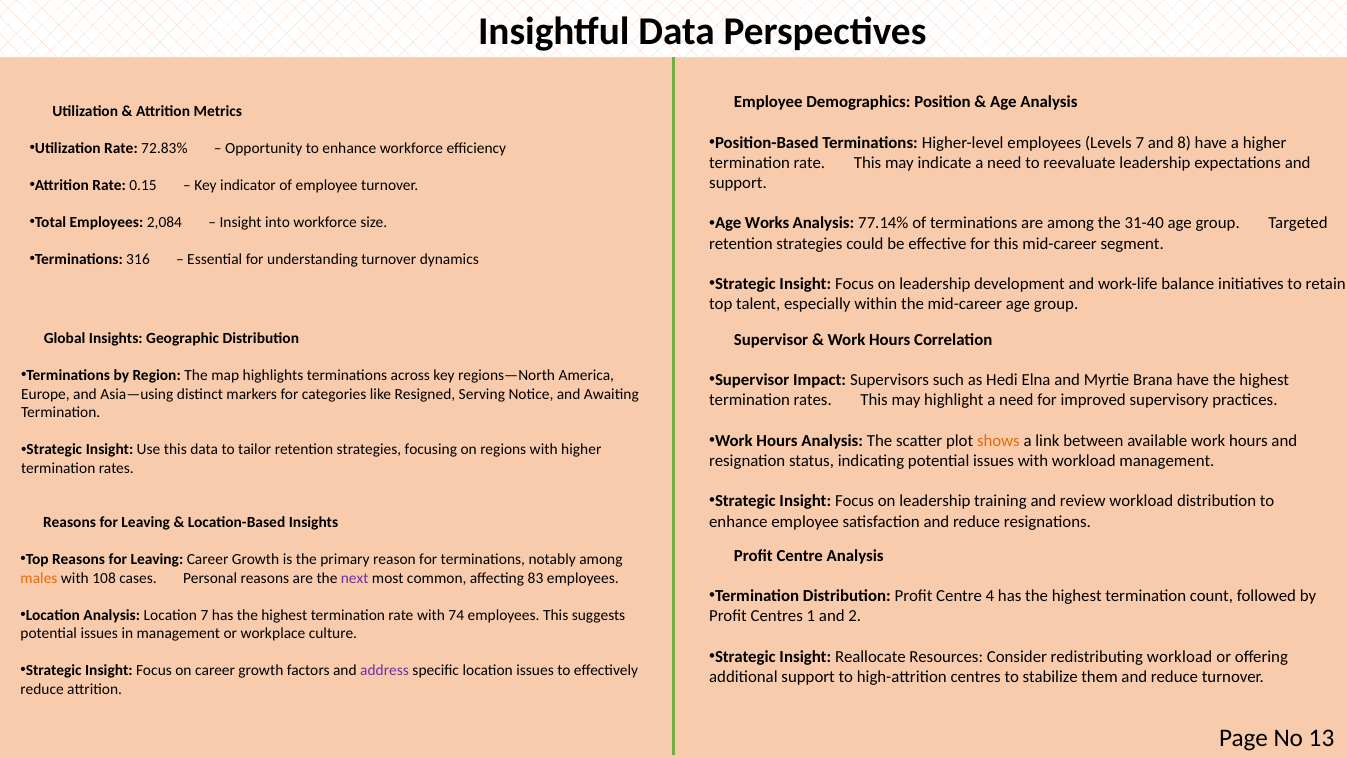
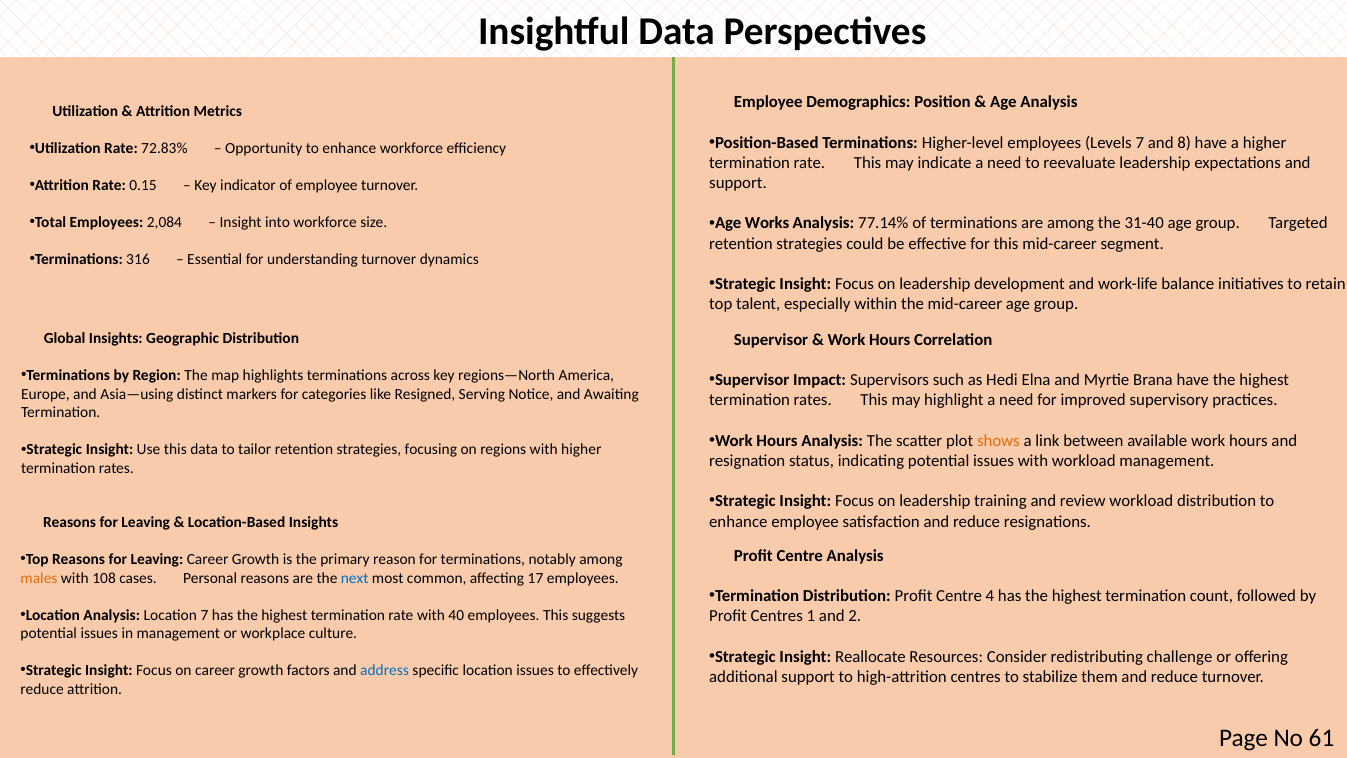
next colour: purple -> blue (355, 578)
83: 83 -> 17 (535, 578)
74: 74 -> 40 (456, 615)
redistributing workload: workload -> challenge (1180, 656)
address colour: purple -> blue (385, 670)
13: 13 -> 61 (1322, 738)
